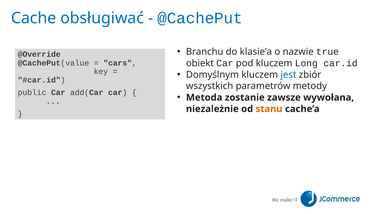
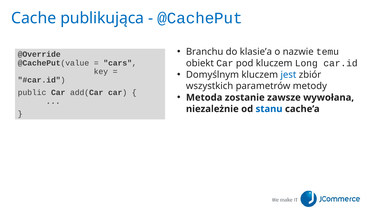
obsługiwać: obsługiwać -> publikująca (102, 18)
true: true -> temu (327, 52)
stanu colour: orange -> blue (269, 109)
